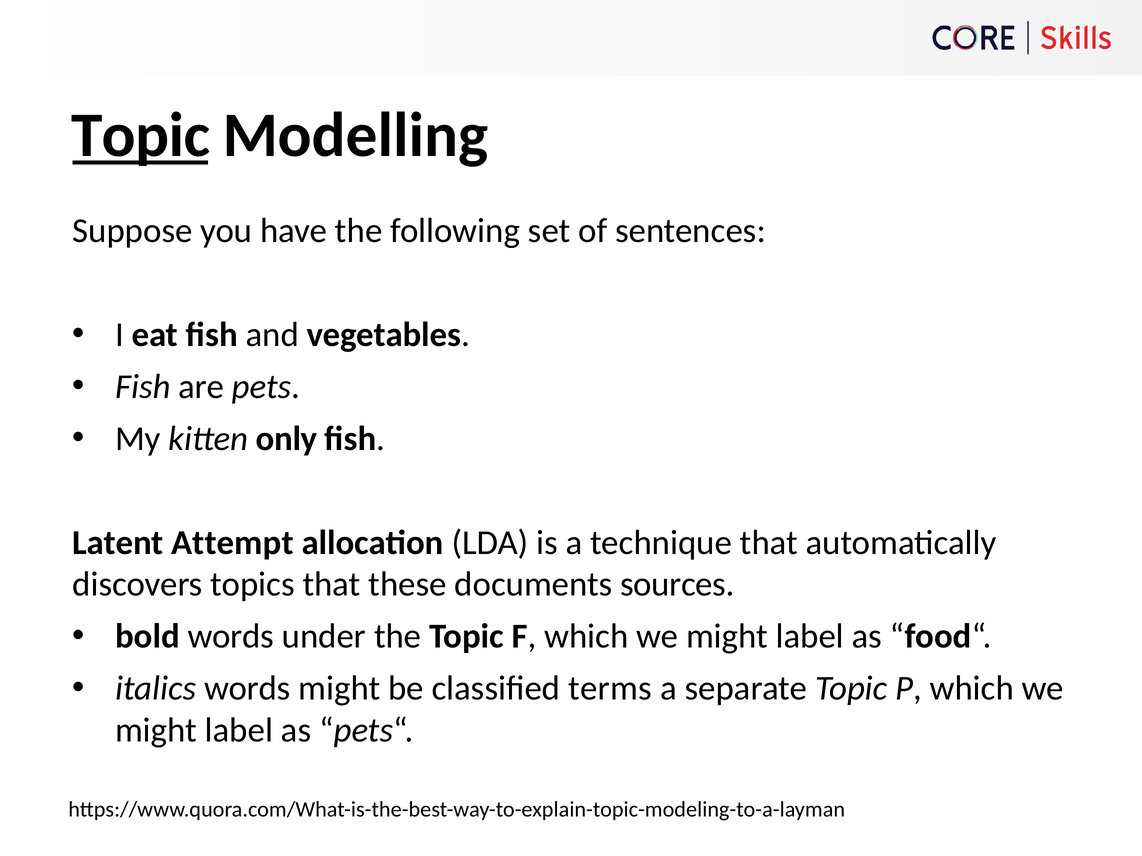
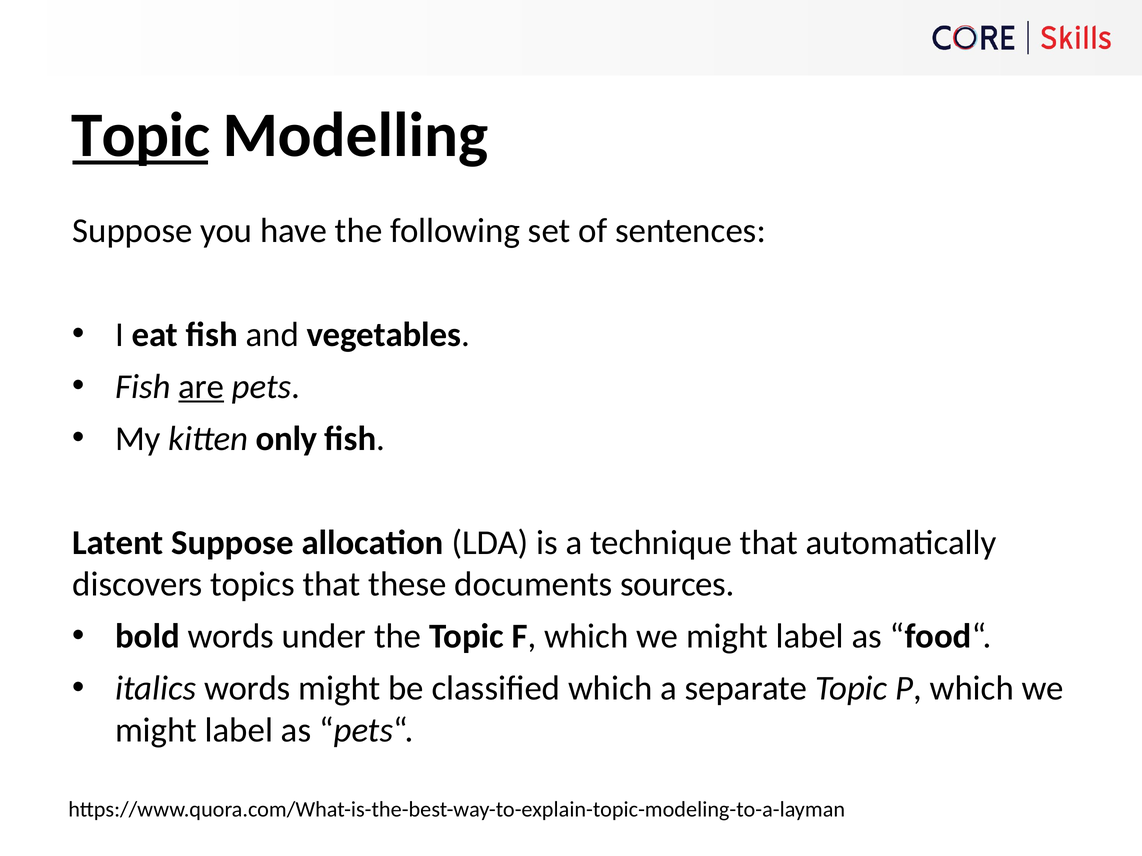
are underline: none -> present (201, 387)
Latent Attempt: Attempt -> Suppose (232, 543)
classified terms: terms -> which (610, 689)
